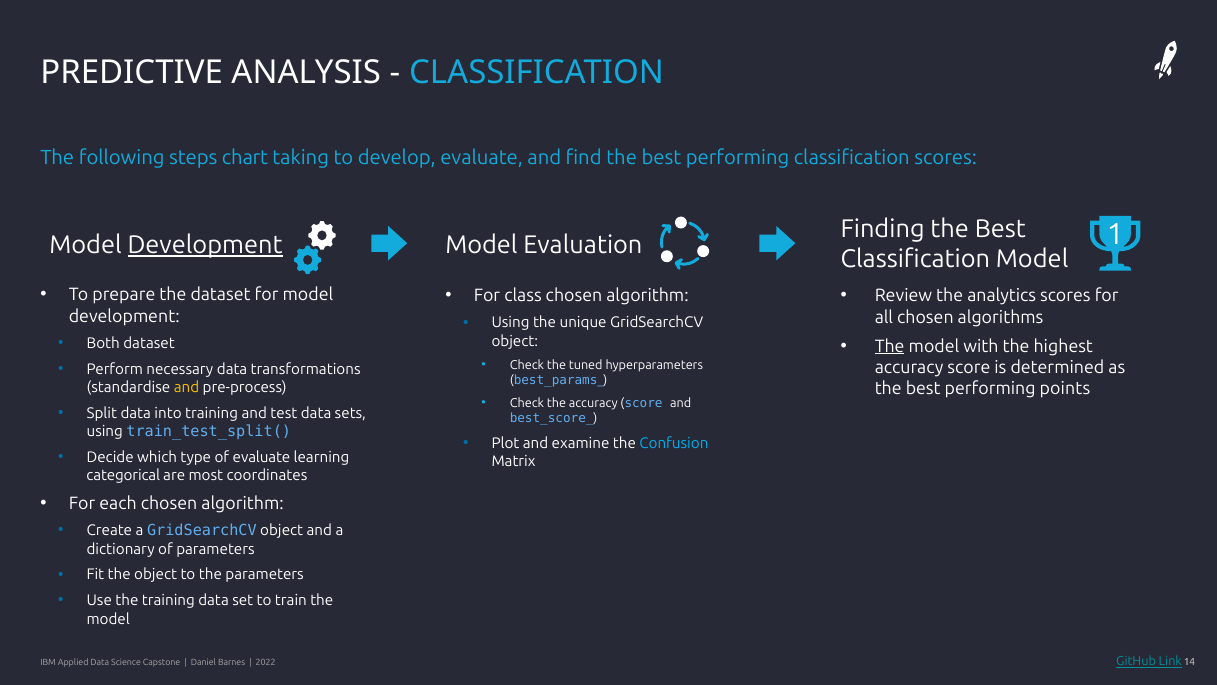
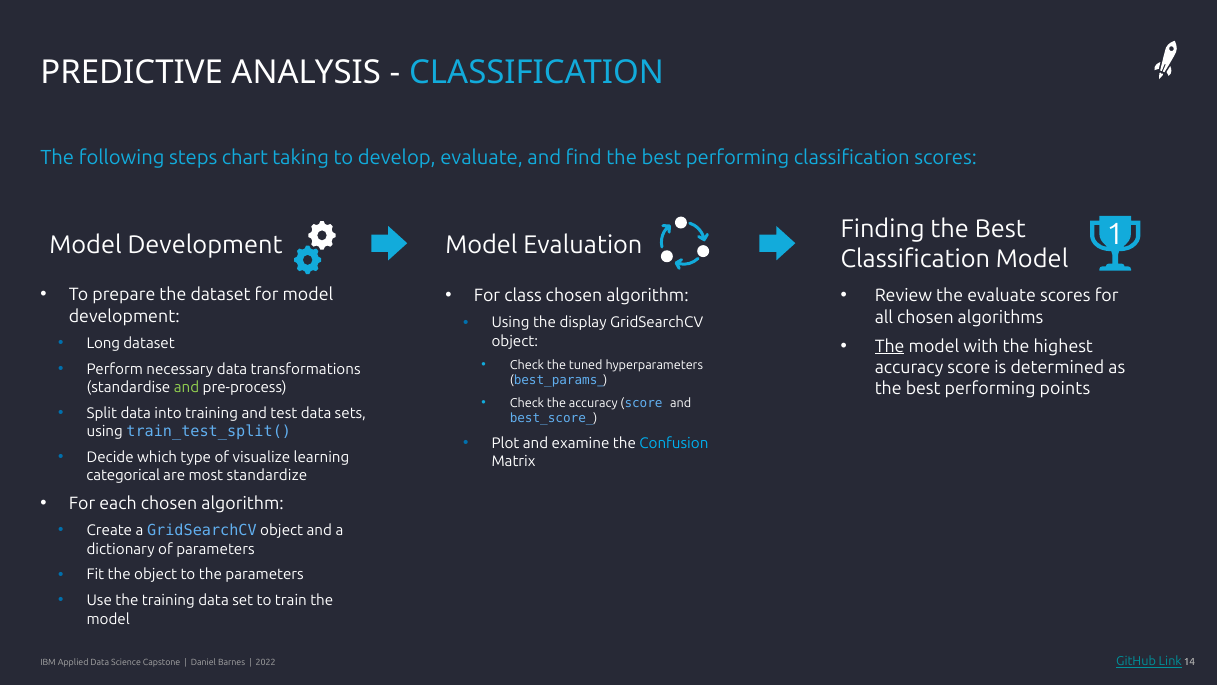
Development underline: present -> none (205, 245)
the analytics: analytics -> evaluate (1002, 296)
unique: unique -> display (583, 323)
Both: Both -> Long (103, 343)
and colour: yellow -> light green (186, 387)
of evaluate: evaluate -> visualize (261, 457)
coordinates: coordinates -> standardize (267, 476)
